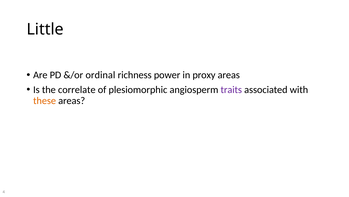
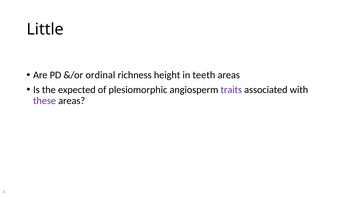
power: power -> height (167, 75)
proxy: proxy -> teeth (204, 75)
correlate: correlate -> expected (77, 89)
these colour: orange -> purple (45, 100)
